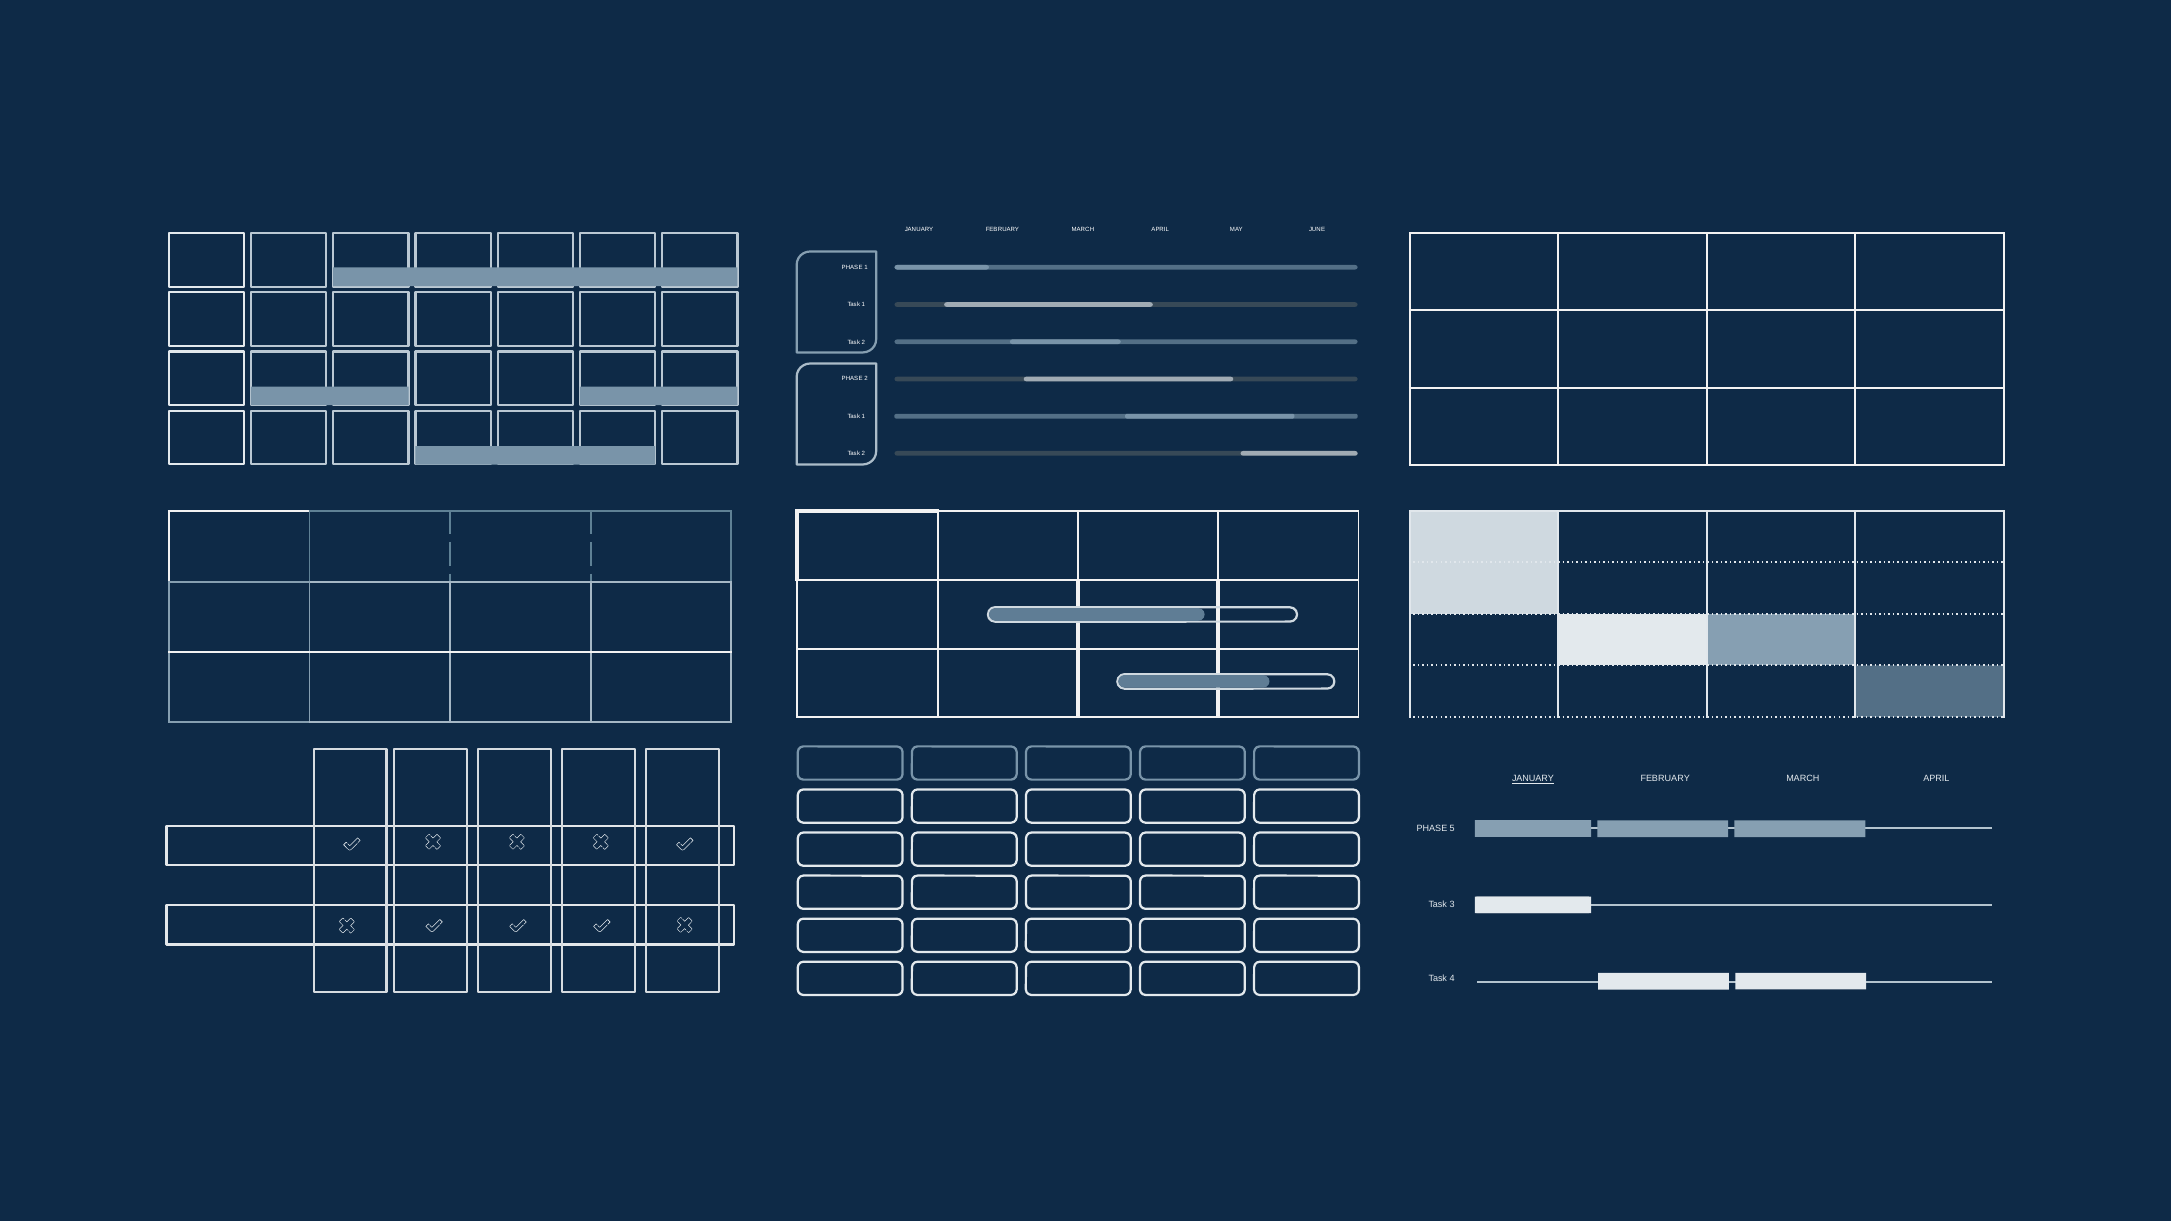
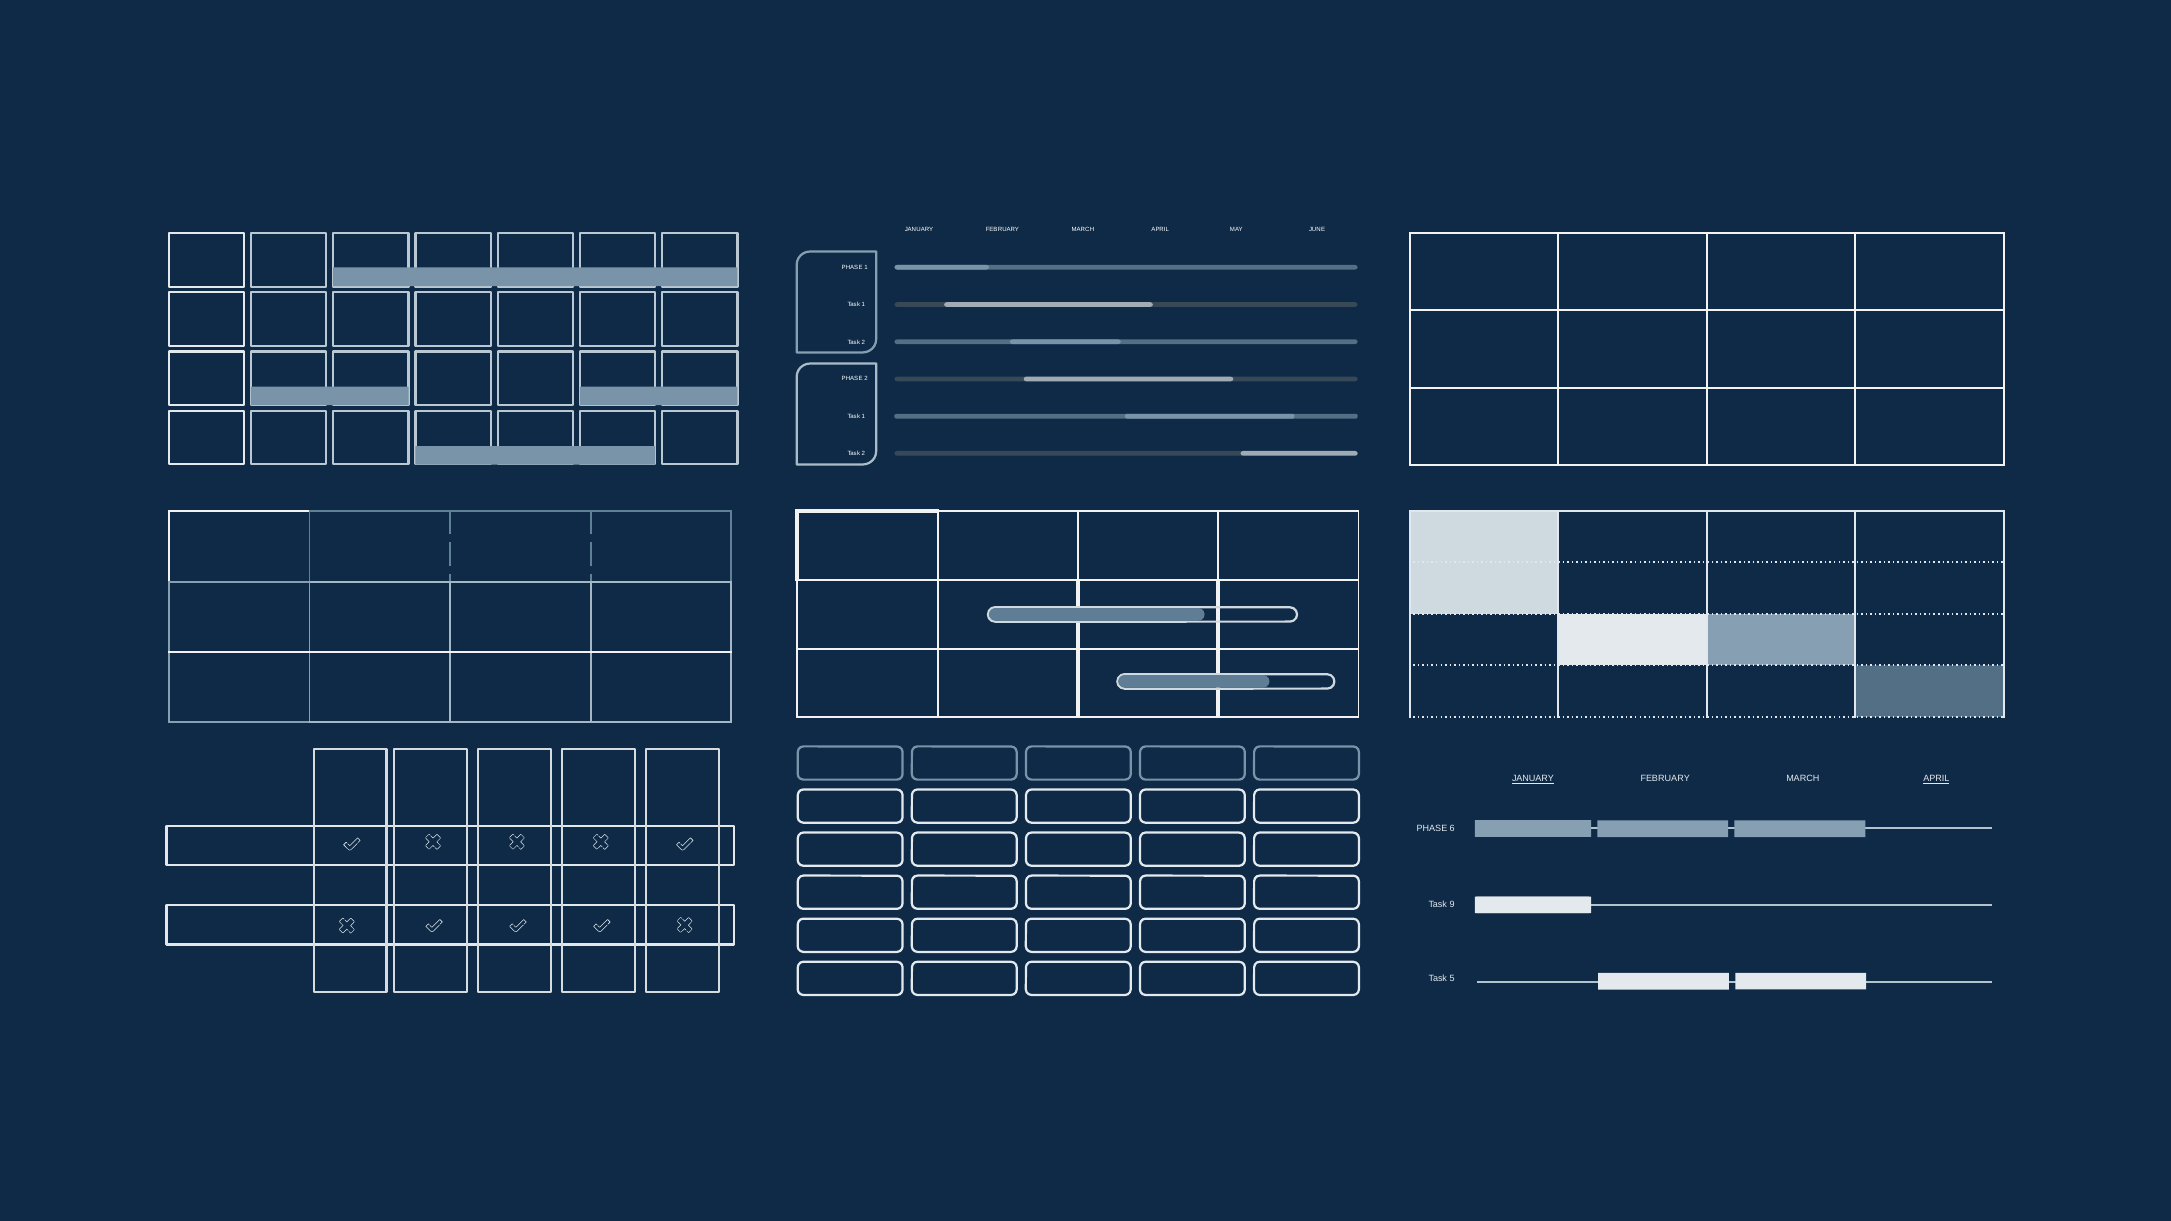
APRIL underline: none -> present (1936, 779)
5: 5 -> 6 (1452, 829)
3: 3 -> 9 (1452, 904)
4: 4 -> 5 (1452, 979)
